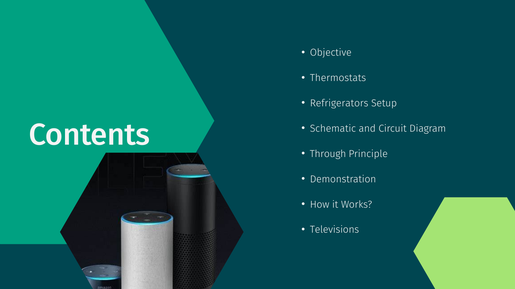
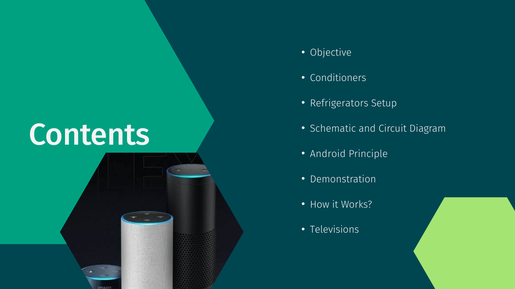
Thermostats: Thermostats -> Conditioners (338, 78)
Through: Through -> Android (328, 154)
